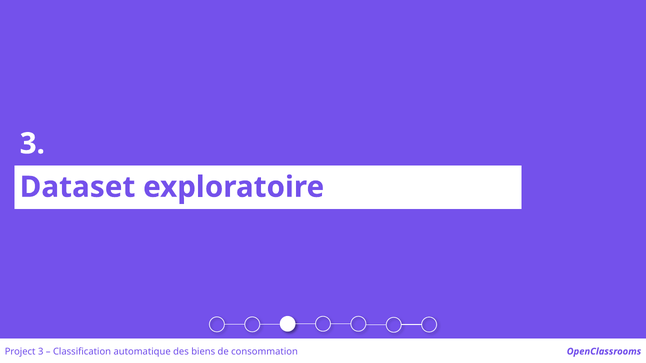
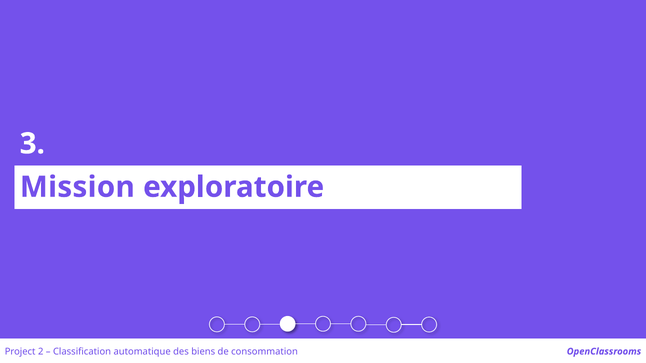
Dataset: Dataset -> Mission (77, 187)
Project 3: 3 -> 2 (41, 352)
